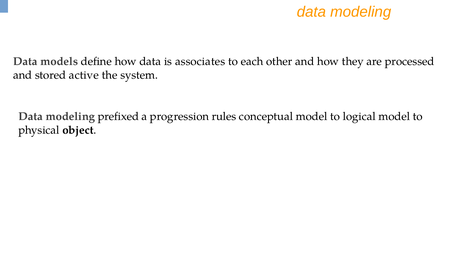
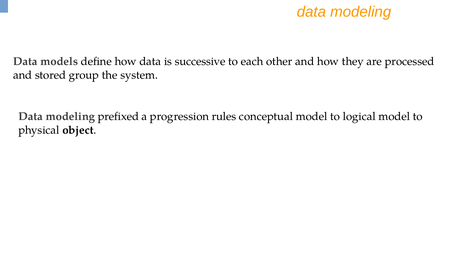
associates: associates -> successive (200, 61)
active: active -> group (84, 75)
